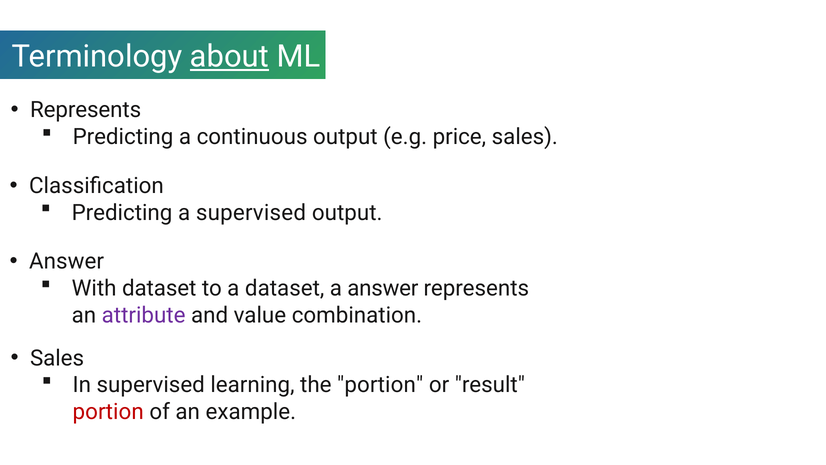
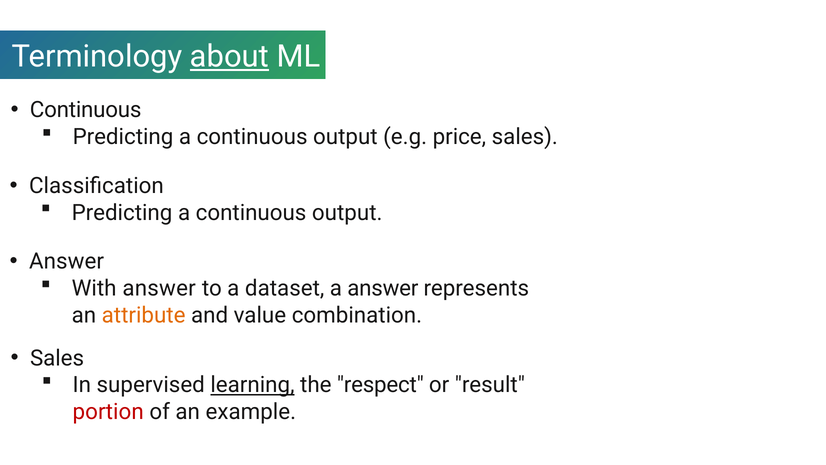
Represents: Represents -> Continuous (86, 110)
supervised: supervised -> continuous (251, 213)
With dataset: dataset -> answer (159, 288)
attribute colour: purple -> orange (144, 315)
learning underline: none -> present (252, 385)
the portion: portion -> respect (380, 385)
